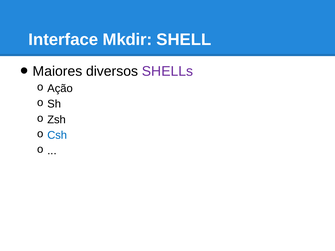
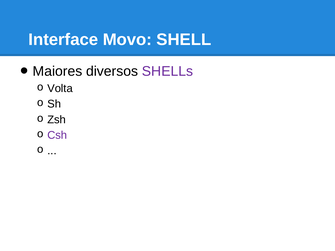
Mkdir: Mkdir -> Movo (127, 40)
Ação: Ação -> Volta (60, 88)
Csh colour: blue -> purple (57, 135)
